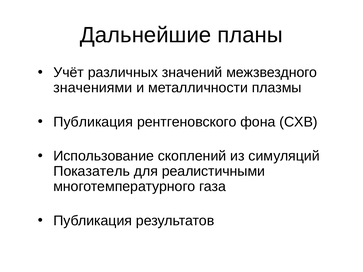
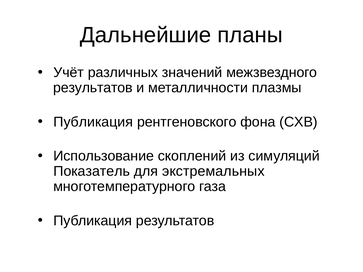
значениями: значениями -> результатов (93, 88)
реалистичными: реалистичными -> экстремальных (213, 171)
